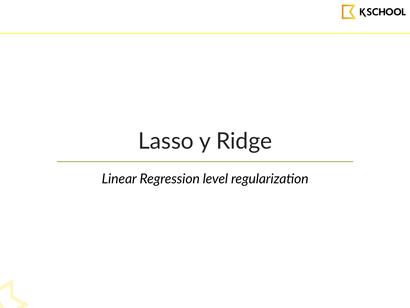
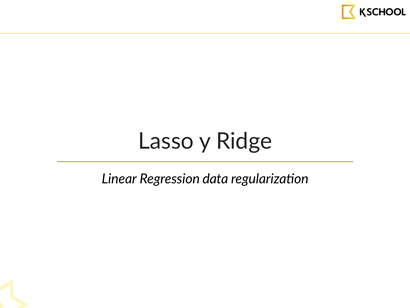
level: level -> data (215, 179)
